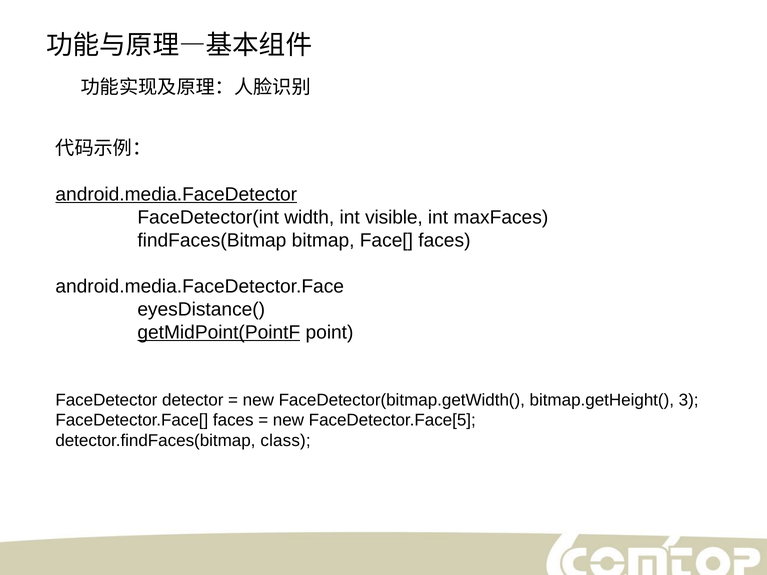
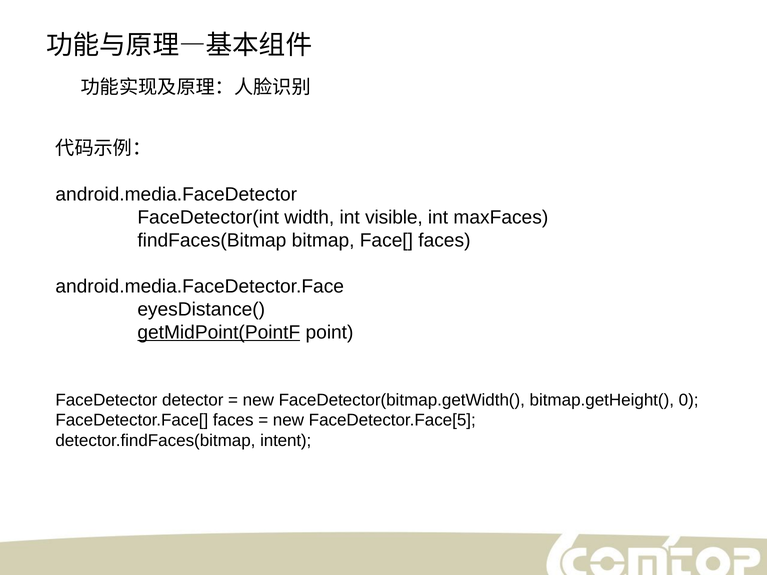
android.media.FaceDetector underline: present -> none (176, 194)
3: 3 -> 0 (689, 400)
class: class -> intent (286, 441)
